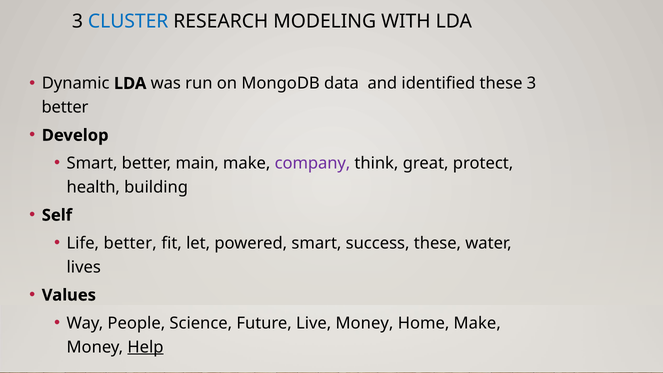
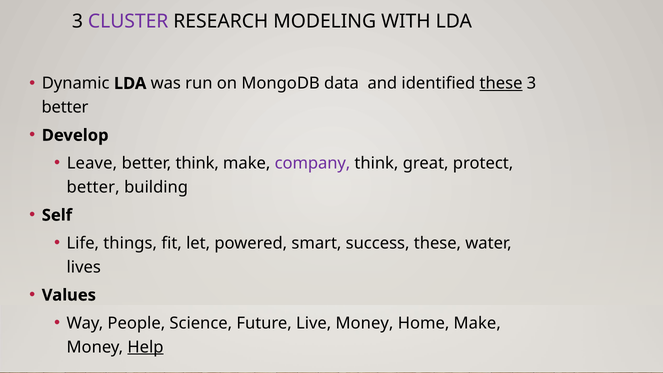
CLUSTER colour: blue -> purple (128, 22)
these underline: none -> present (501, 83)
Smart: Smart -> Leave (92, 163)
better main: main -> think (197, 163)
health: health -> better (93, 187)
Life better: better -> things (130, 243)
